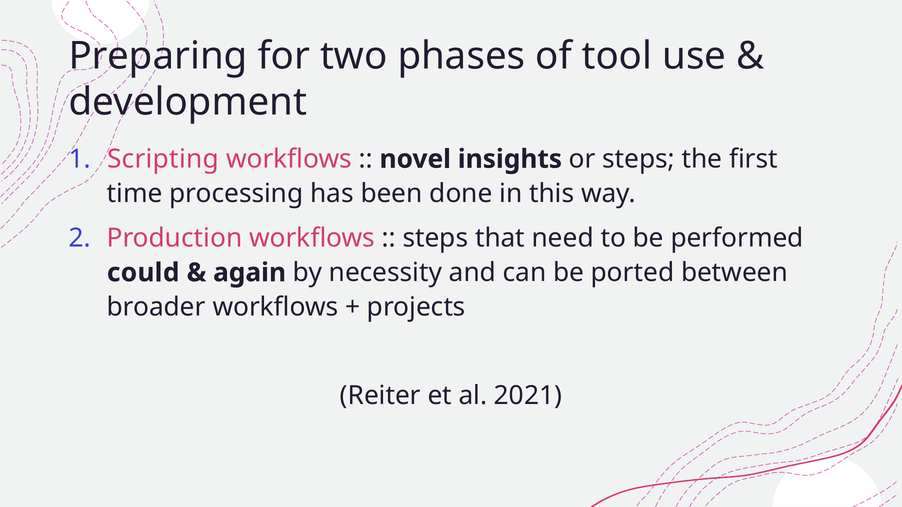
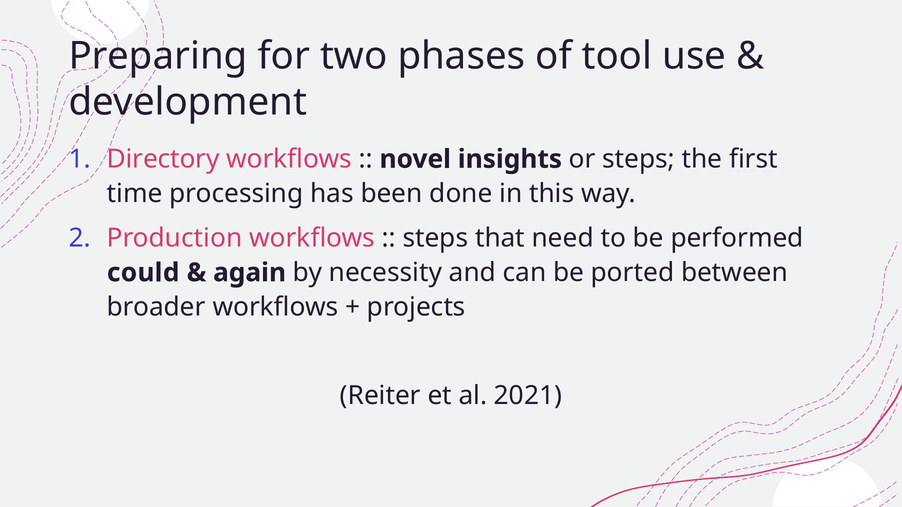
Scripting: Scripting -> Directory (163, 159)
